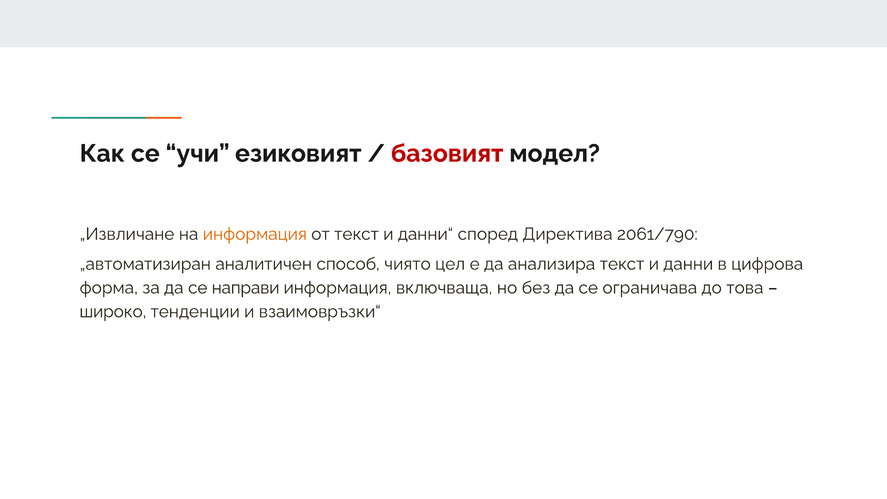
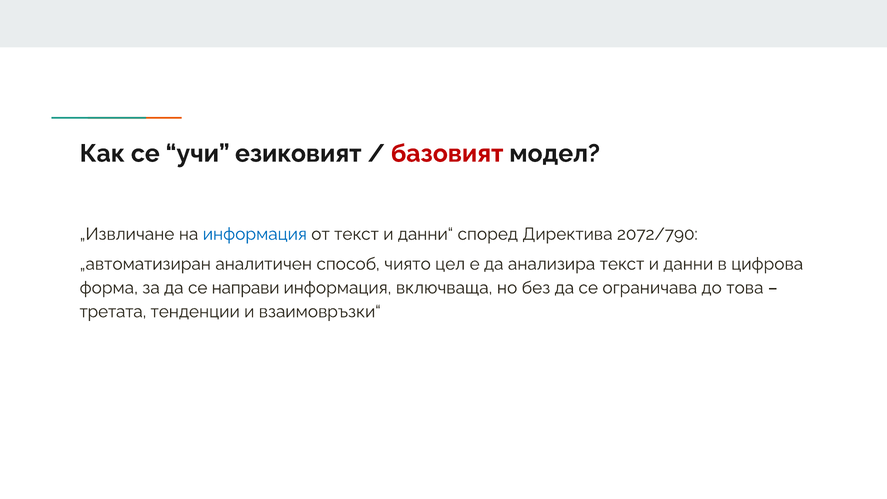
информация colour: orange -> blue (255, 234)
2061/790: 2061/790 -> 2072/790 (657, 234)
широко: широко -> третата (113, 312)
